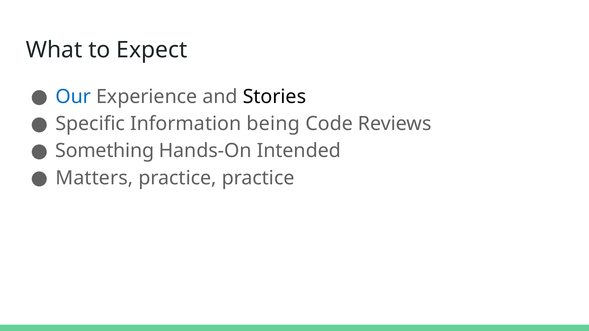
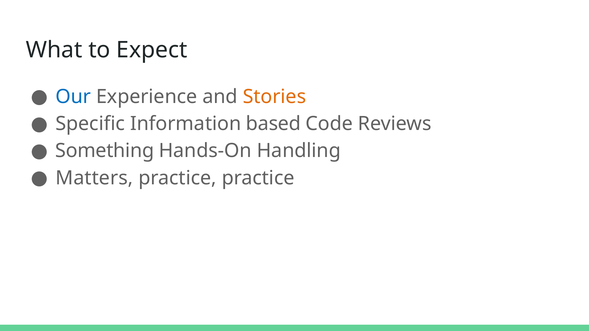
Stories colour: black -> orange (274, 97)
being: being -> based (273, 124)
Intended: Intended -> Handling (299, 151)
